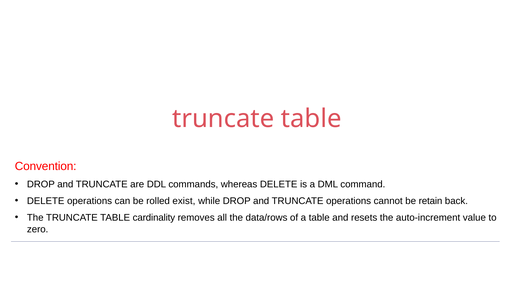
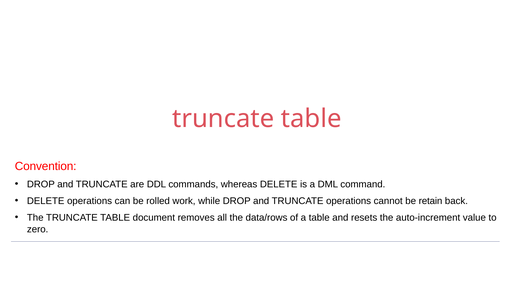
exist: exist -> work (184, 201)
cardinality: cardinality -> document (154, 218)
